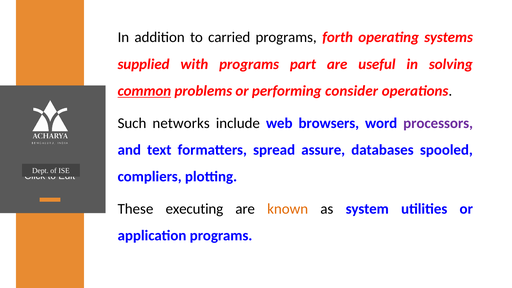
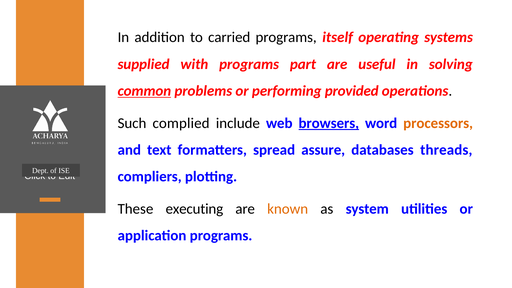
forth: forth -> itself (338, 37)
consider: consider -> provided (352, 91)
networks: networks -> complied (181, 123)
browsers underline: none -> present (329, 123)
processors colour: purple -> orange (438, 123)
spooled: spooled -> threads (446, 150)
